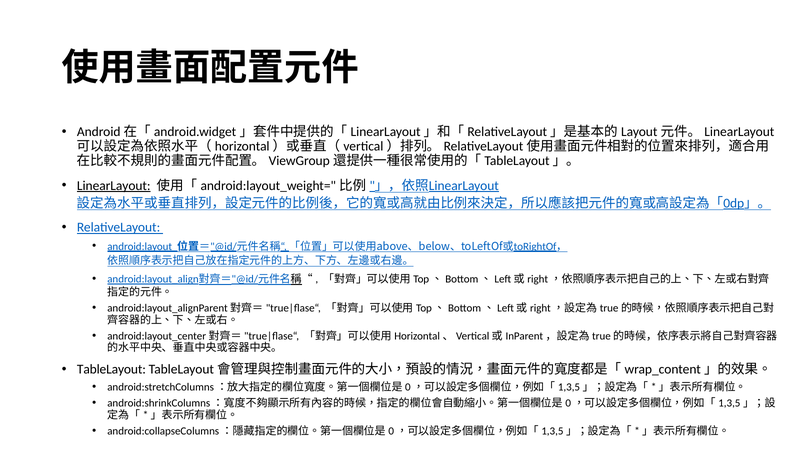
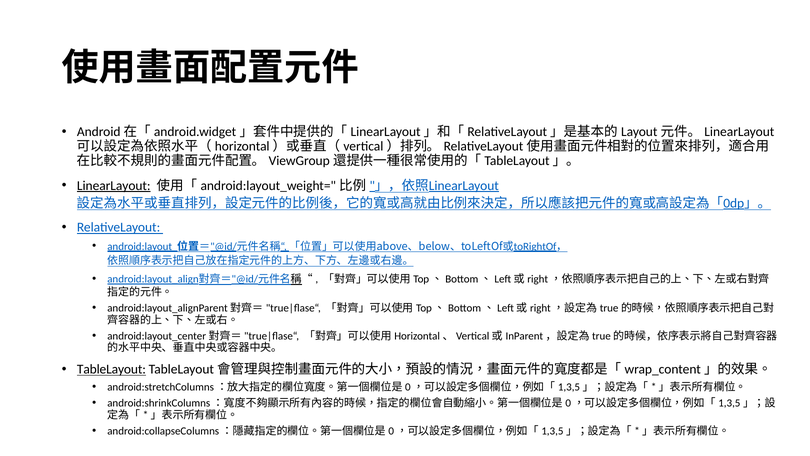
TableLayout underline: none -> present (111, 369)
